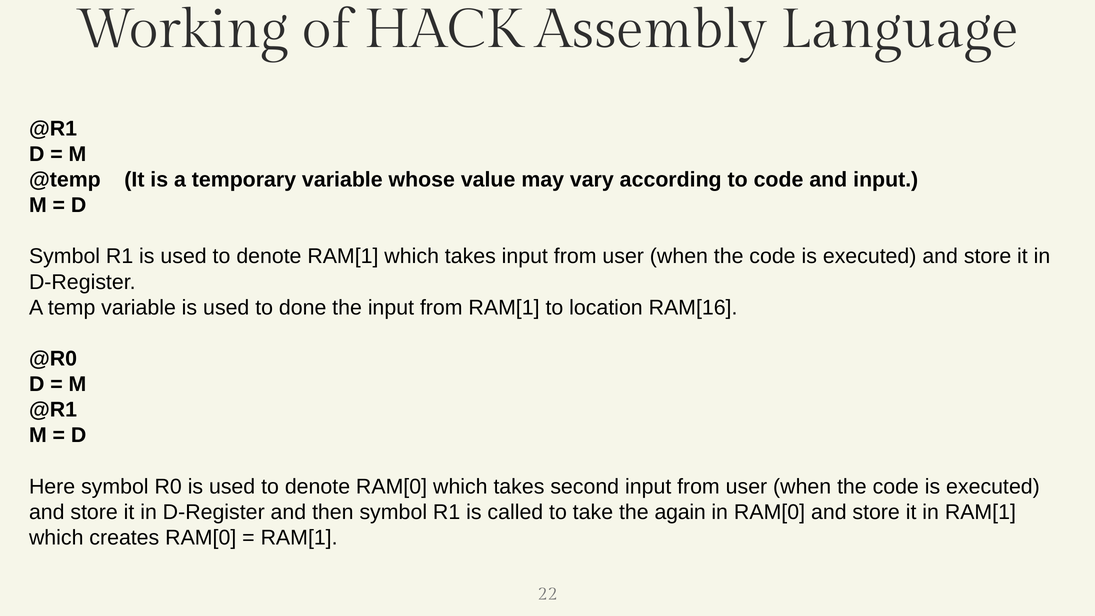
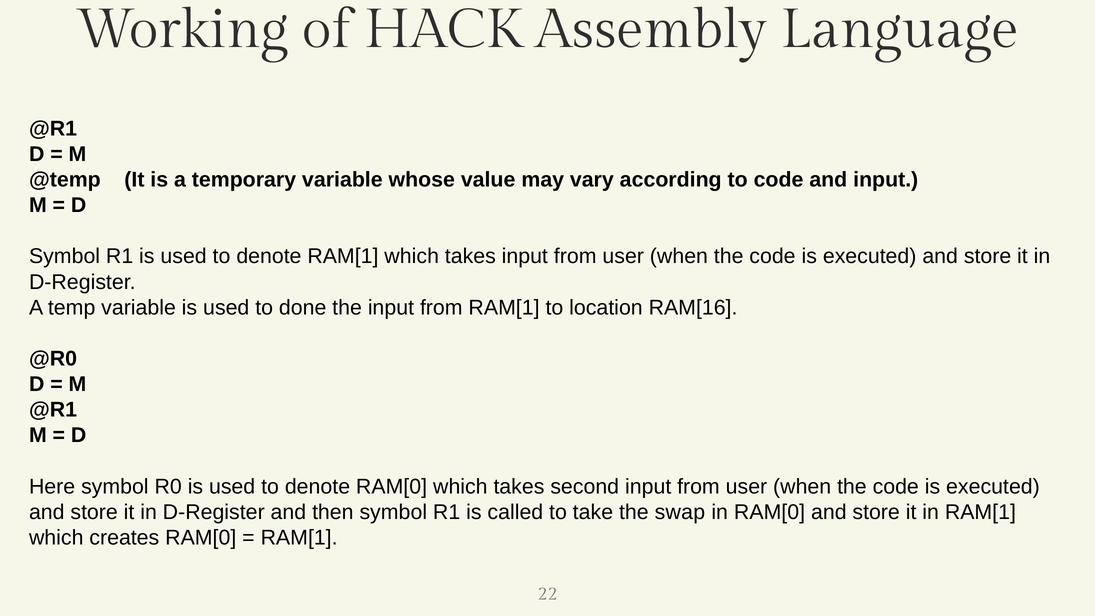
again: again -> swap (680, 512)
